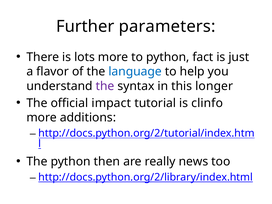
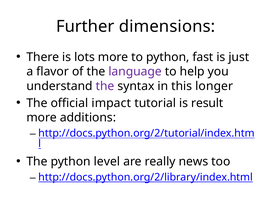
parameters: parameters -> dimensions (167, 26)
fact: fact -> fast (203, 57)
language colour: blue -> purple (135, 72)
clinfo: clinfo -> result (207, 103)
then: then -> level (107, 162)
